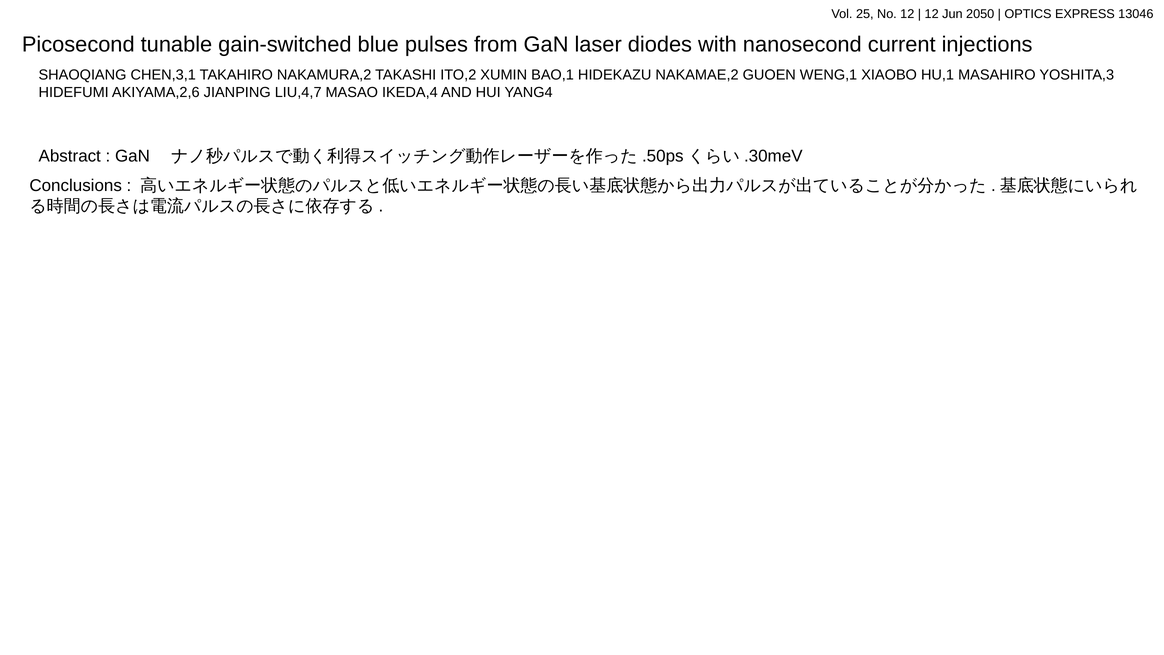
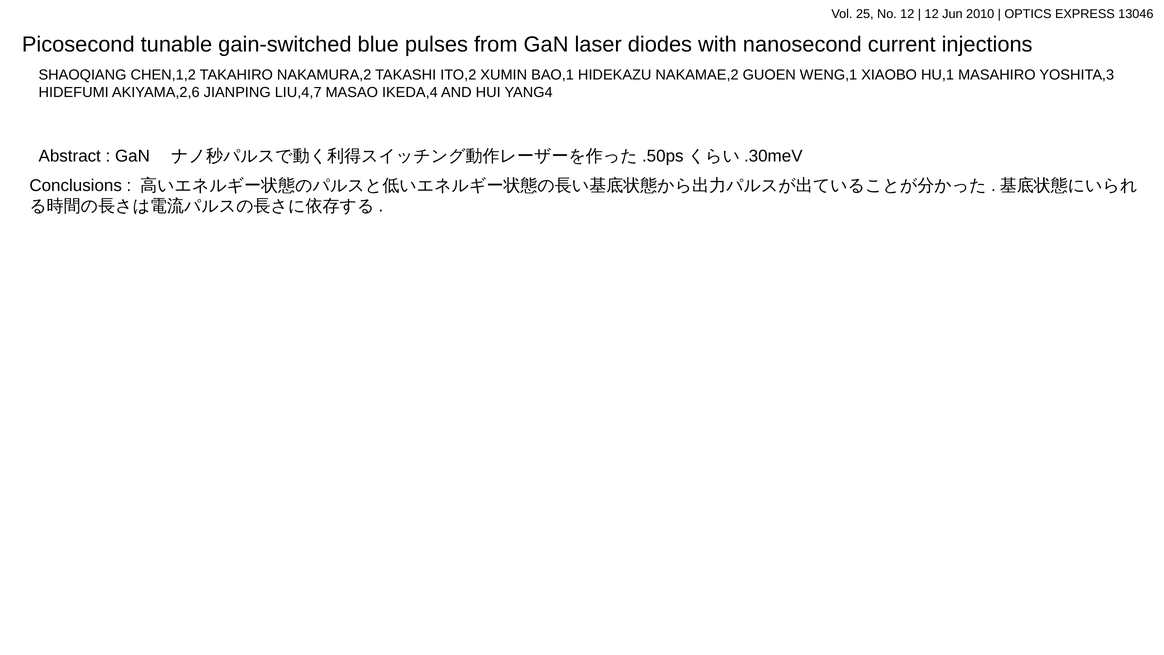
2050: 2050 -> 2010 (980, 14)
CHEN,3,1: CHEN,3,1 -> CHEN,1,2 (163, 75)
